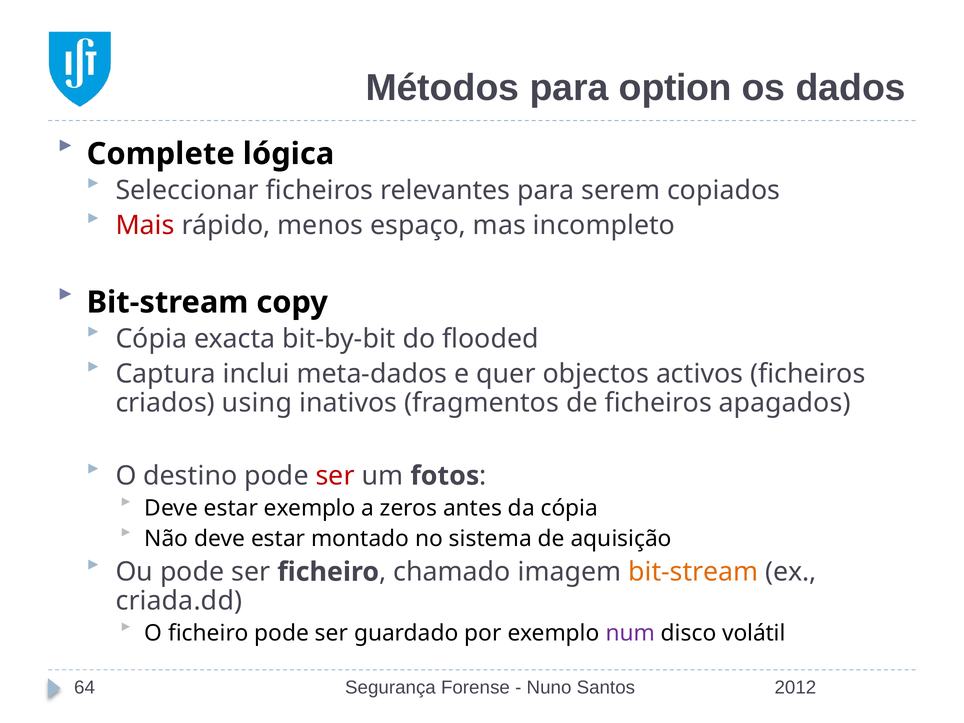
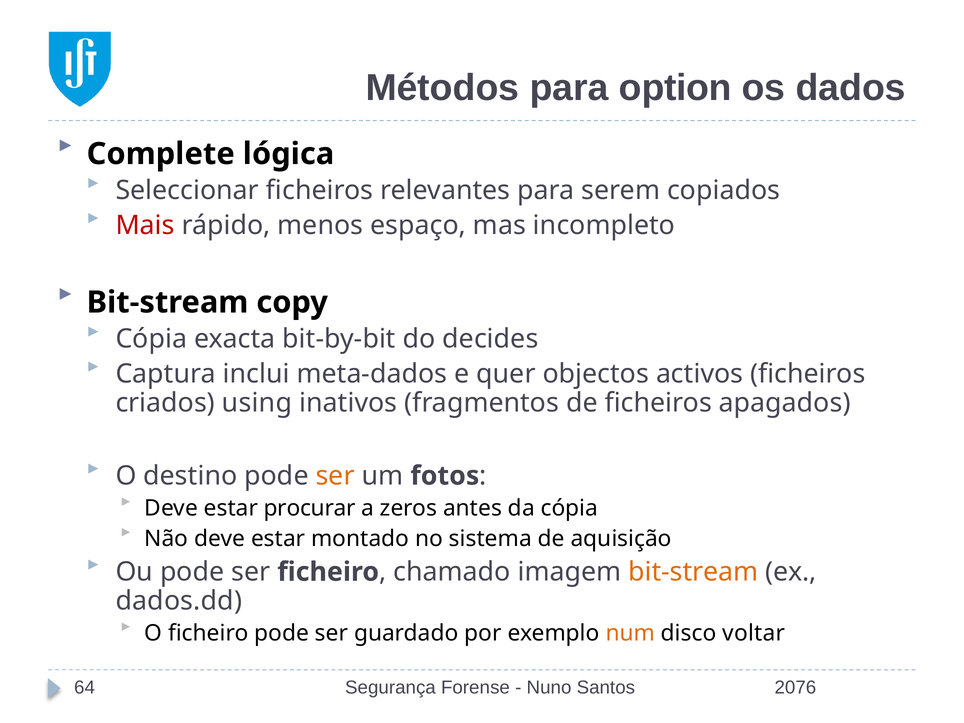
flooded: flooded -> decides (490, 339)
ser colour: red -> orange (335, 476)
estar exemplo: exemplo -> procurar (310, 508)
criada.dd: criada.dd -> dados.dd (179, 601)
num colour: purple -> orange (630, 633)
volátil: volátil -> voltar (754, 633)
2012: 2012 -> 2076 (795, 687)
